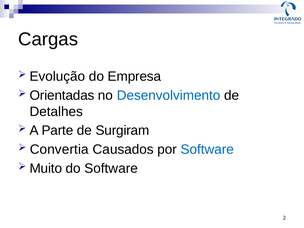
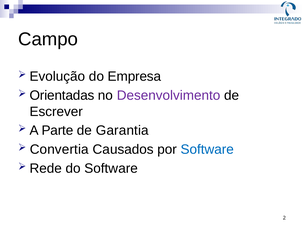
Cargas: Cargas -> Campo (48, 39)
Desenvolvimento colour: blue -> purple (169, 95)
Detalhes: Detalhes -> Escrever (56, 112)
Surgiram: Surgiram -> Garantia (122, 130)
Muito: Muito -> Rede (46, 168)
